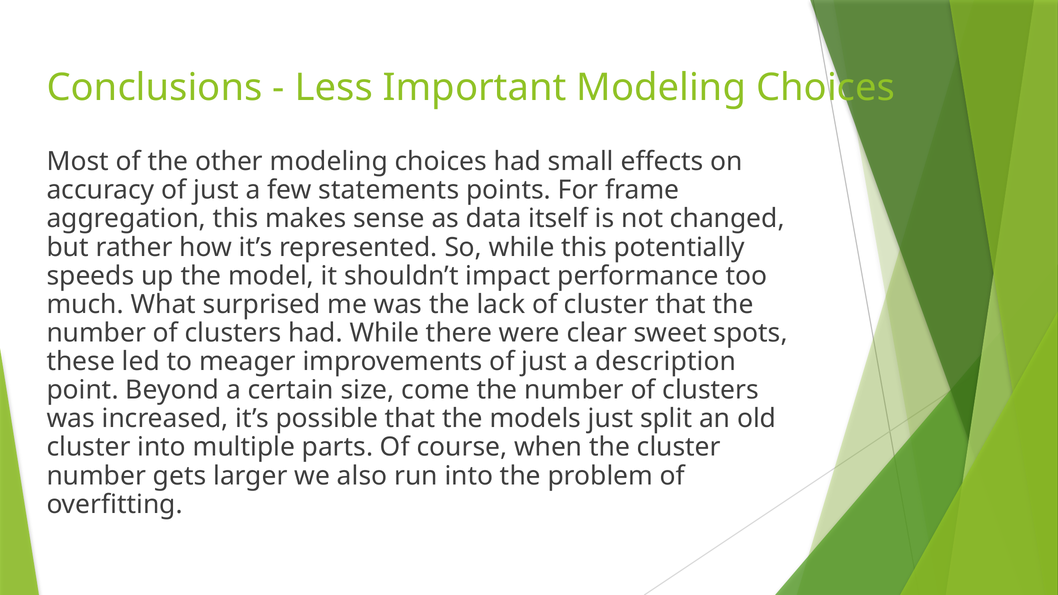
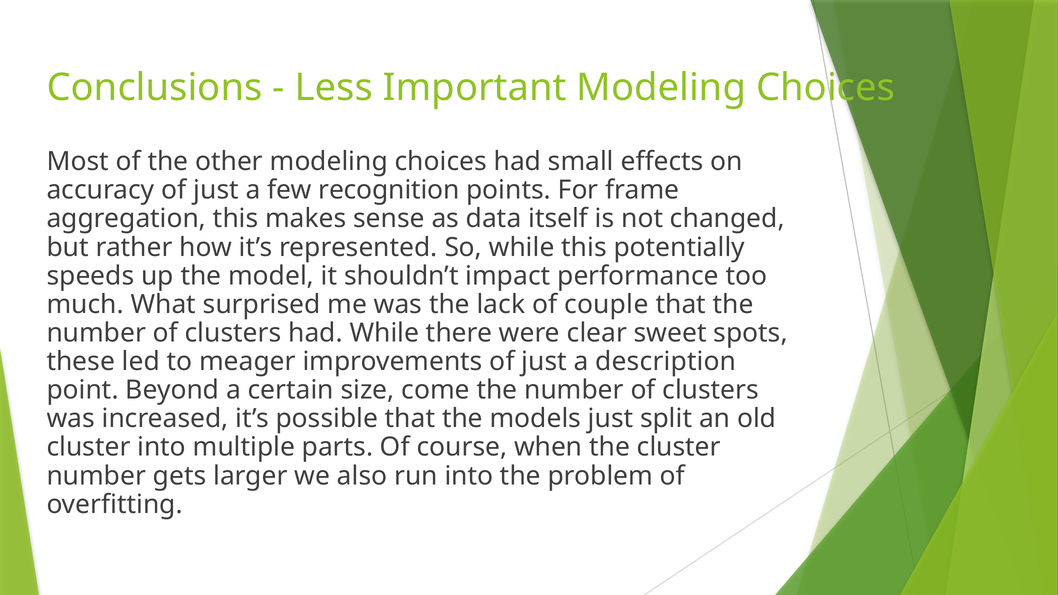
statements: statements -> recognition (389, 190)
of cluster: cluster -> couple (606, 305)
